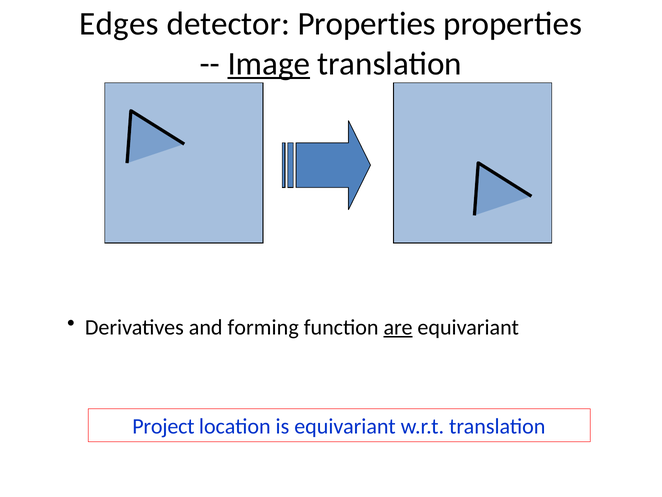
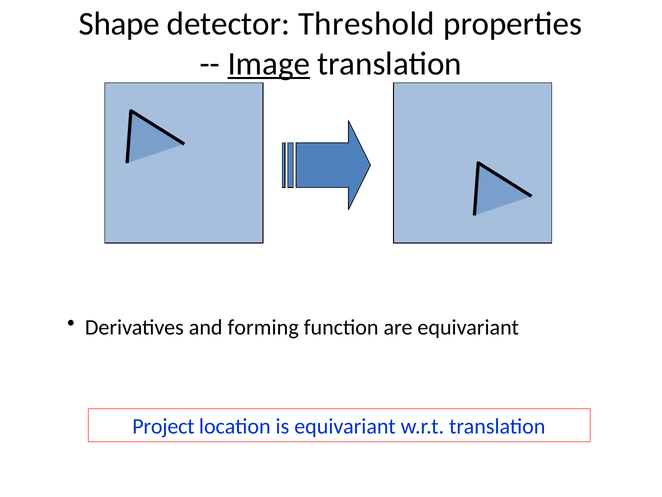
Edges: Edges -> Shape (119, 24)
detector Properties: Properties -> Threshold (366, 24)
are underline: present -> none (398, 327)
